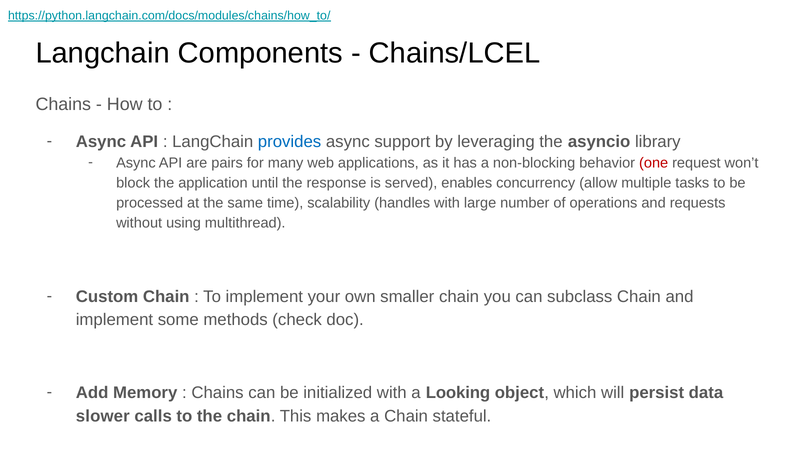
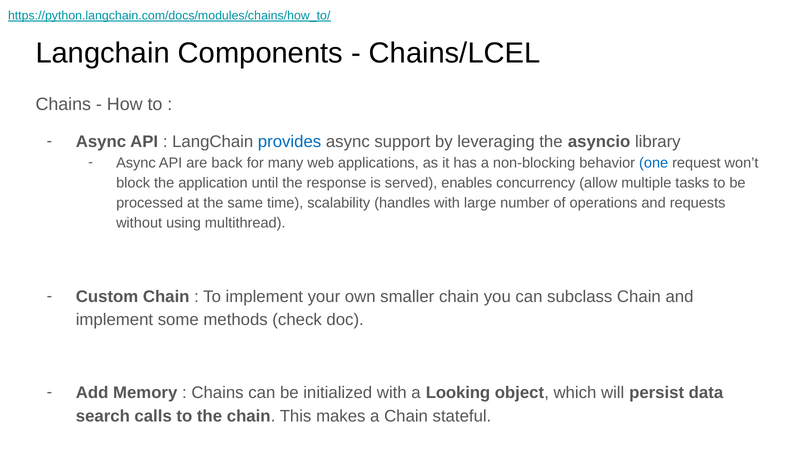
pairs: pairs -> back (227, 163)
one colour: red -> blue (654, 163)
slower: slower -> search (103, 416)
